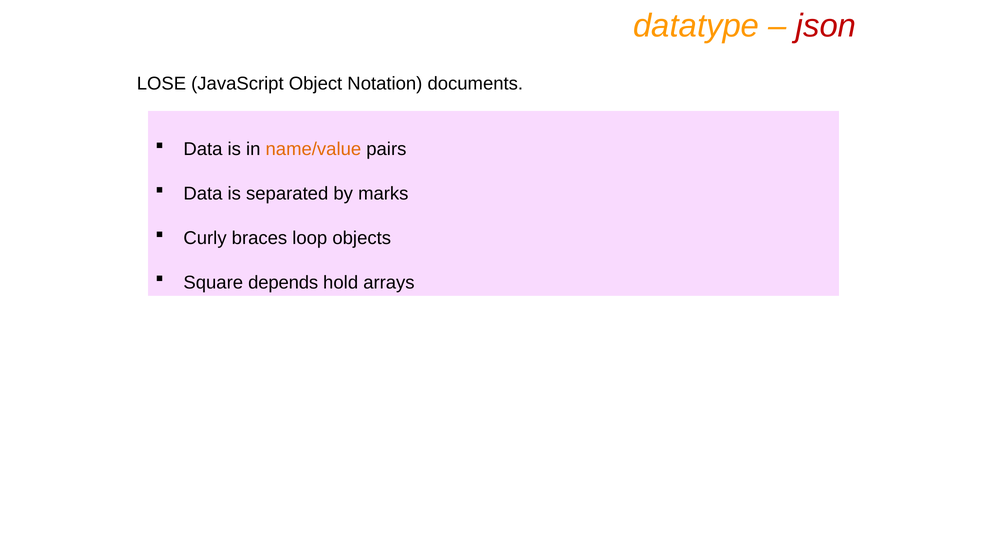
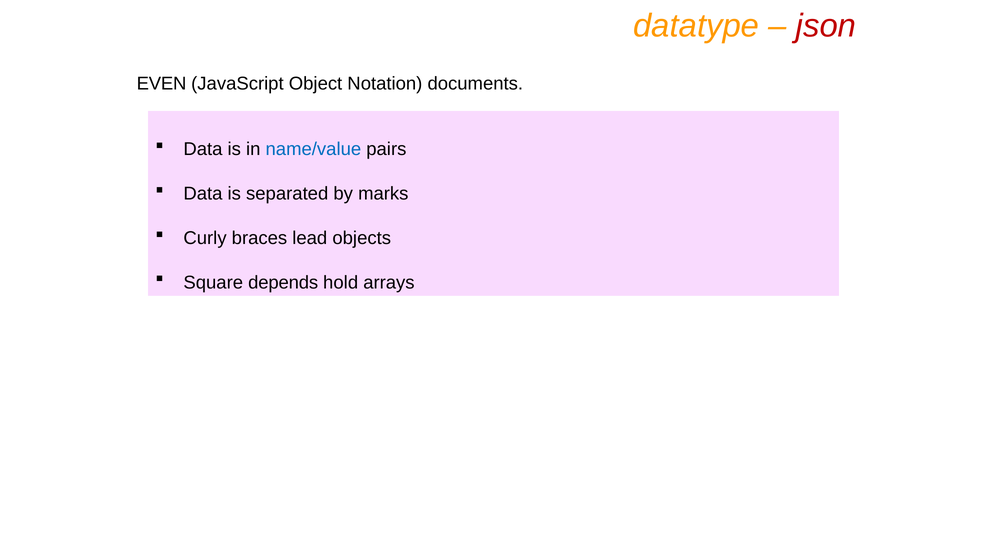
LOSE: LOSE -> EVEN (162, 84)
name/value colour: orange -> blue (313, 149)
loop: loop -> lead (310, 238)
